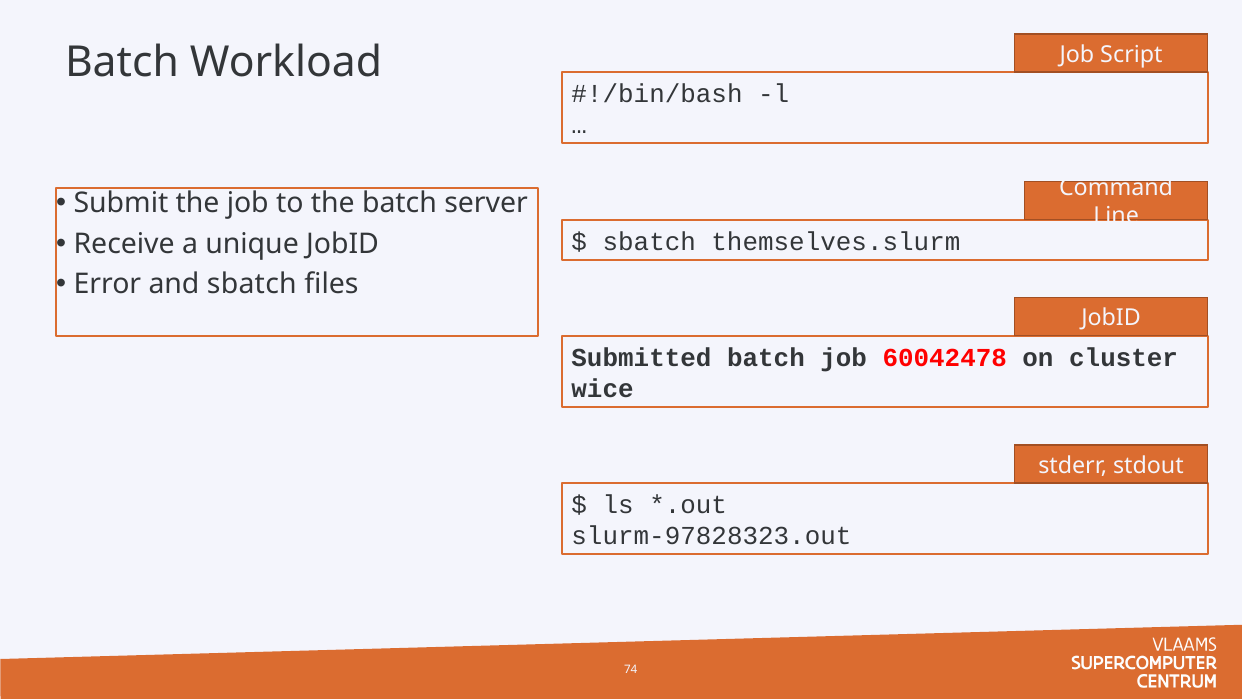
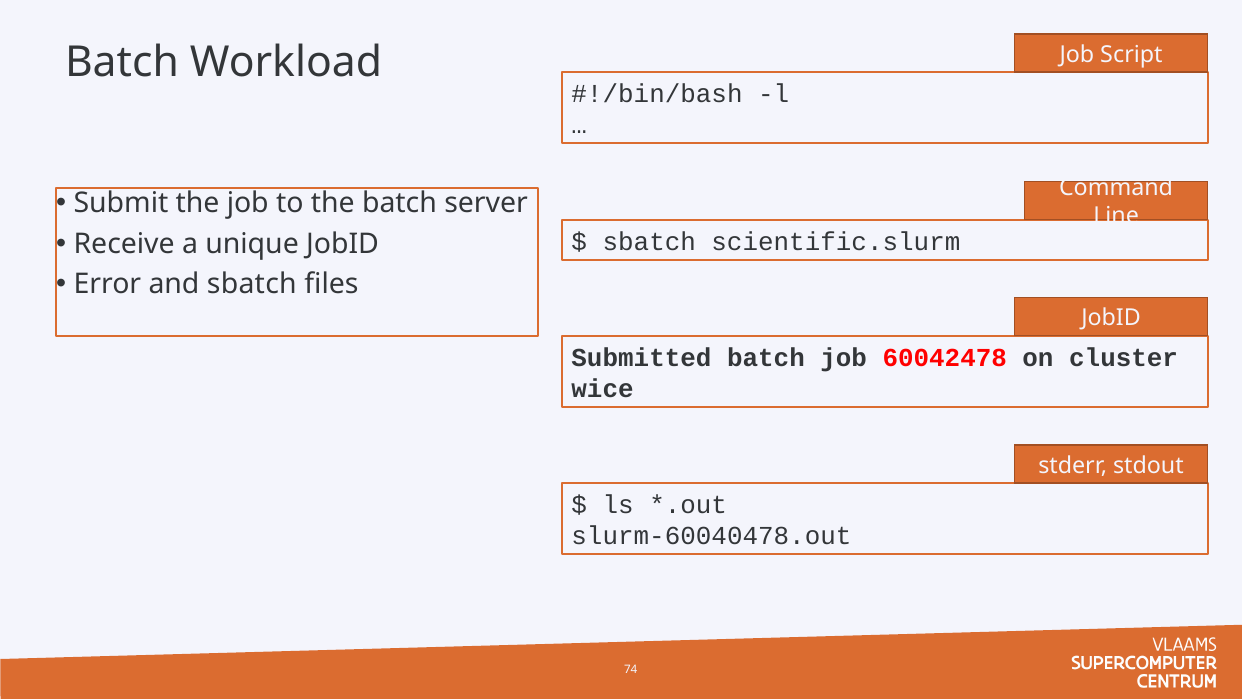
themselves.slurm: themselves.slurm -> scientific.slurm (836, 241)
slurm-97828323.out: slurm-97828323.out -> slurm-60040478.out (711, 536)
